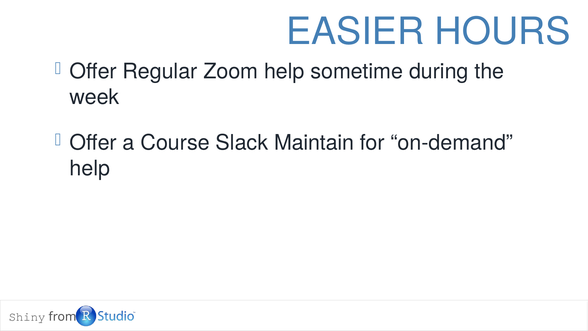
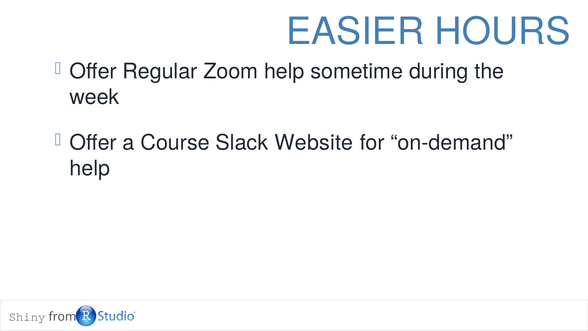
Maintain: Maintain -> Website (314, 143)
